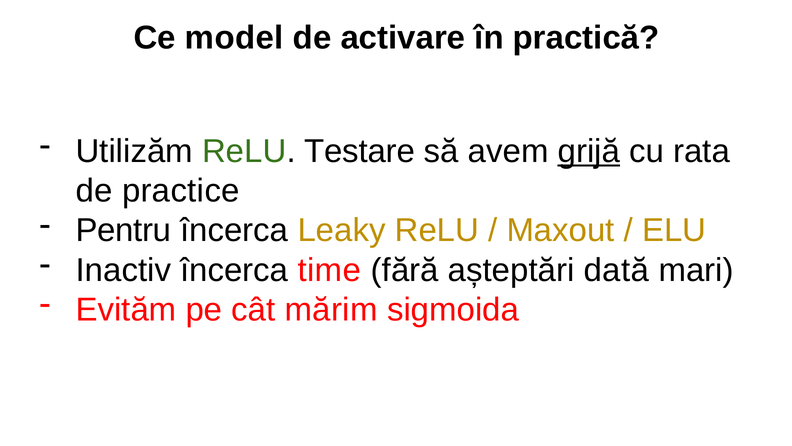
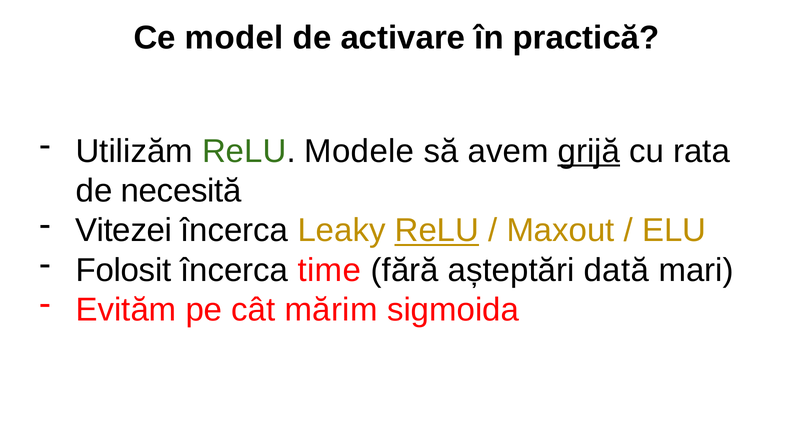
Testare: Testare -> Modele (359, 151)
practice: practice -> necesită (181, 191)
Pentru: Pentru -> Vitezei (124, 230)
ReLU underline: none -> present (437, 230)
Inactiv: Inactiv -> Folosit (123, 270)
